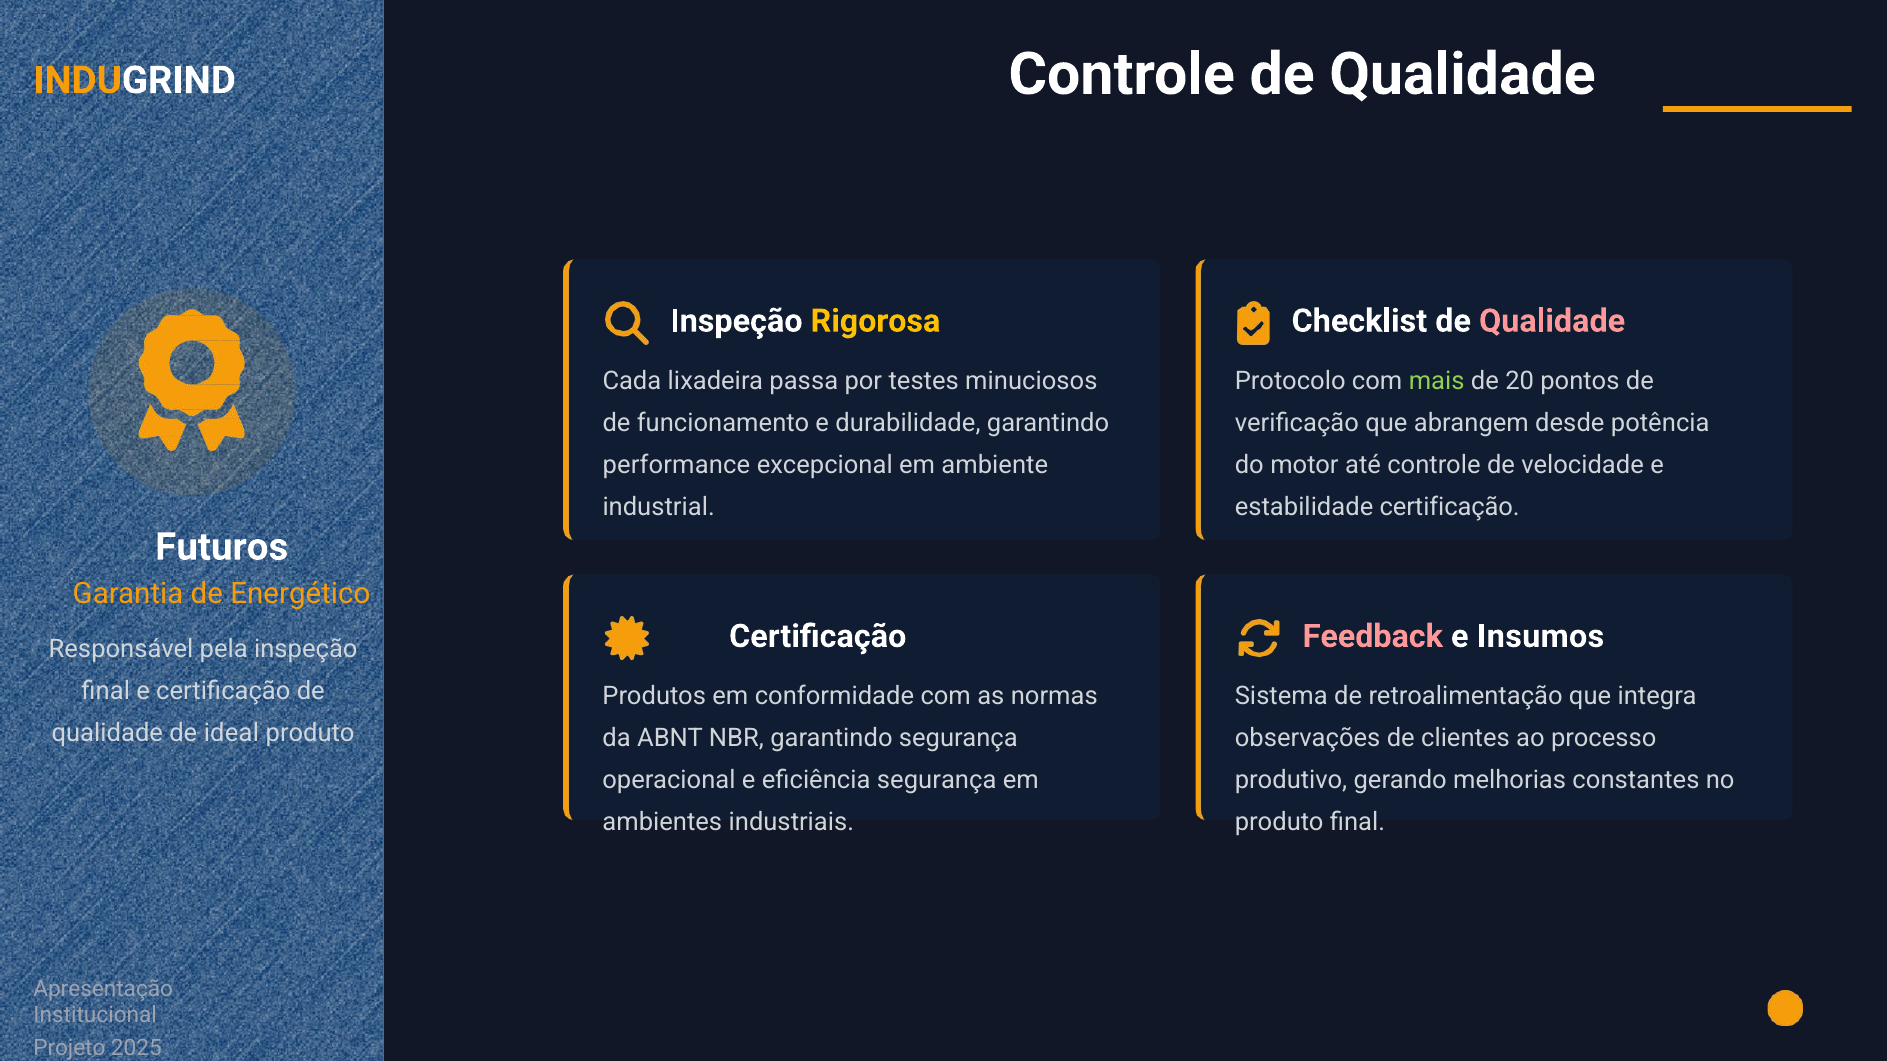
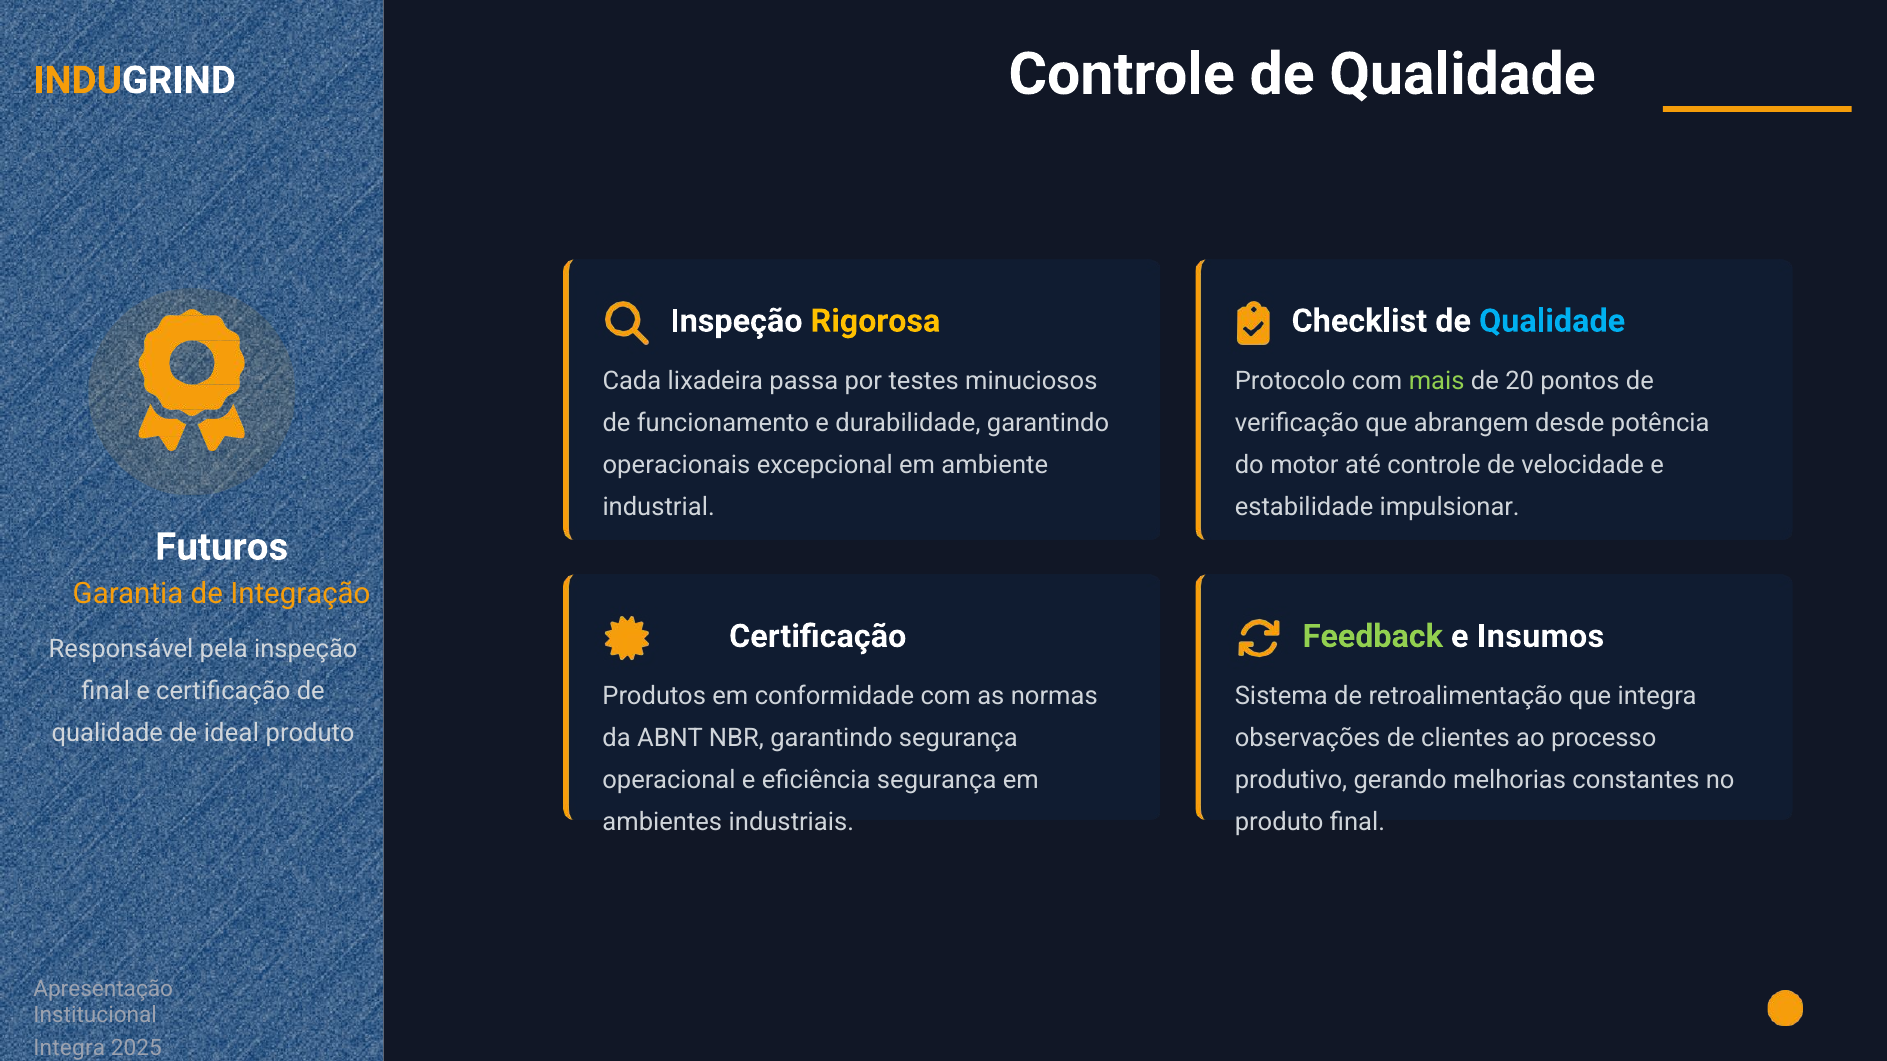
Qualidade colour: pink -> light blue (1552, 321)
performance: performance -> operacionais (676, 465)
estabilidade certificação: certificação -> impulsionar (1450, 507)
Energético: Energético -> Integração (300, 594)
Feedback colour: pink -> light green (1373, 637)
Projeto: Projeto -> Integra (69, 1049)
